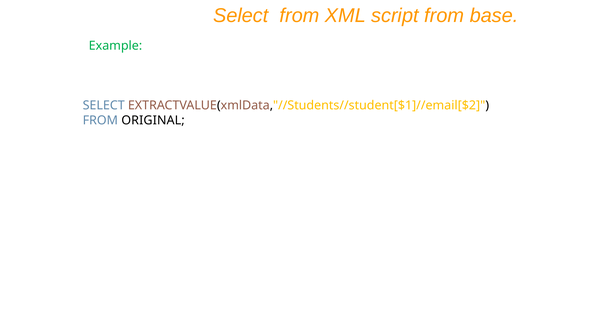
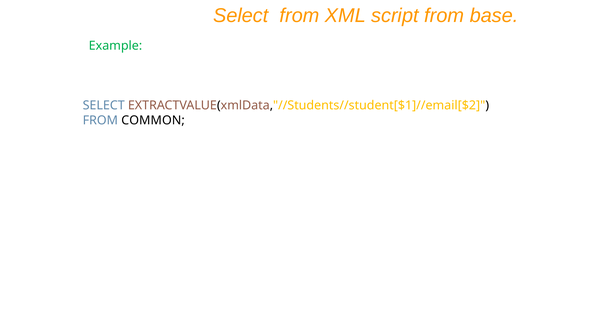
ORIGINAL: ORIGINAL -> COMMON (153, 120)
